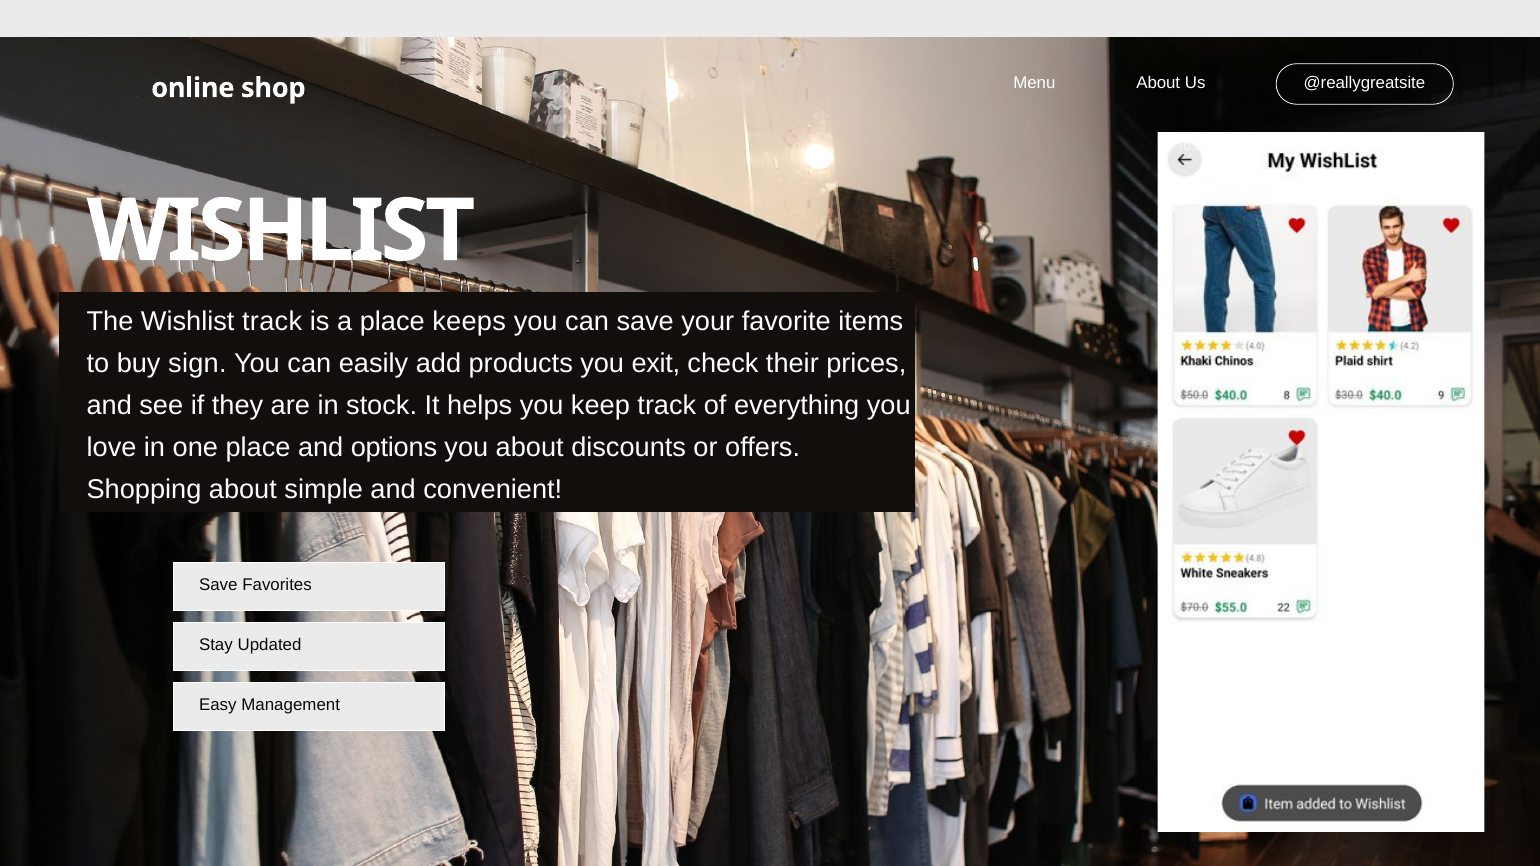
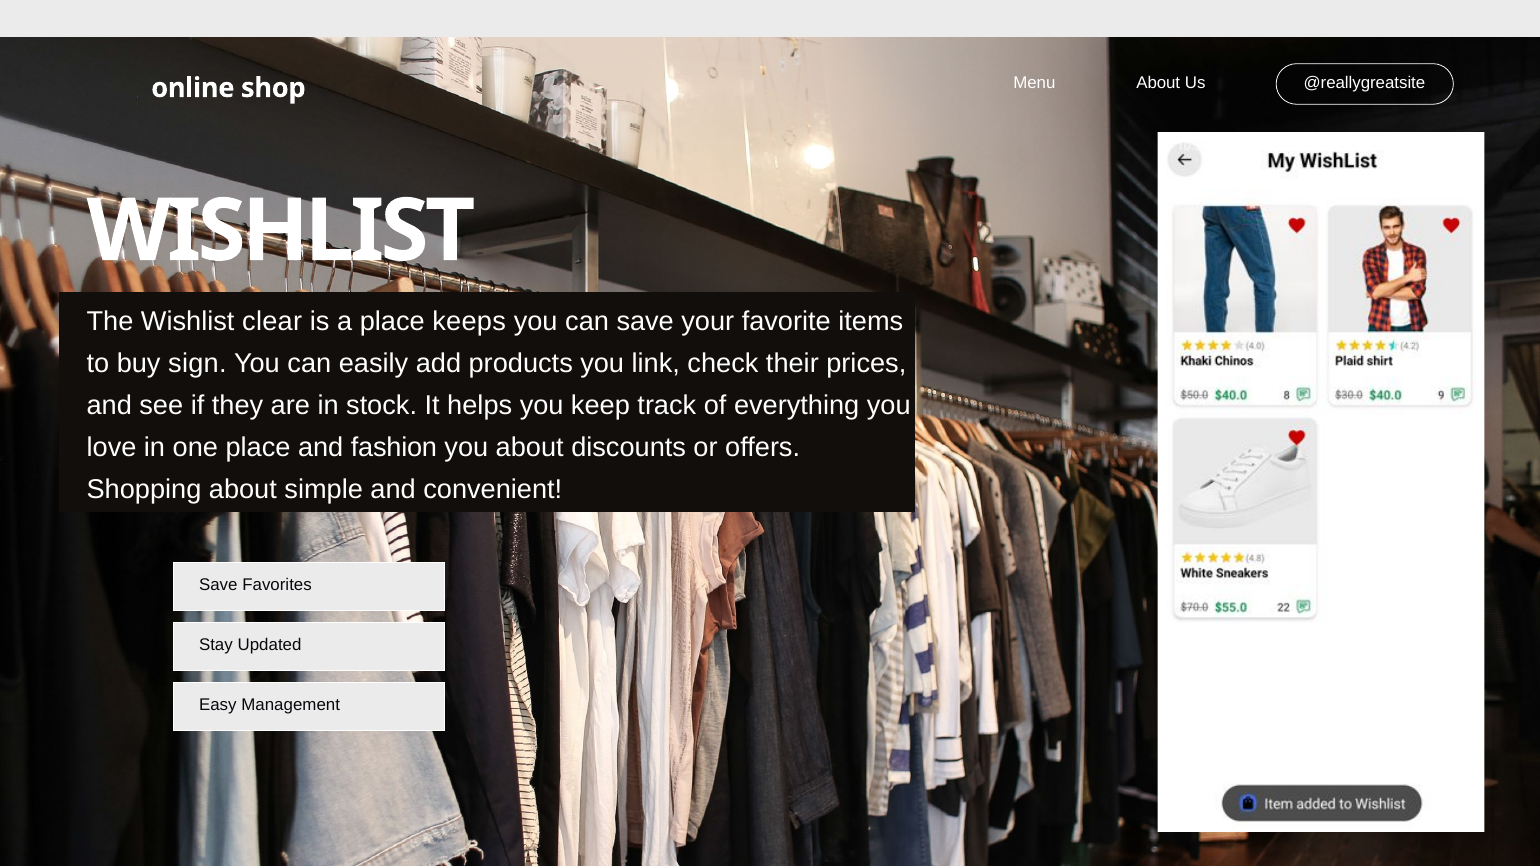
Wishlist track: track -> clear (272, 321)
exit: exit -> link (656, 364)
options: options -> fashion (394, 448)
